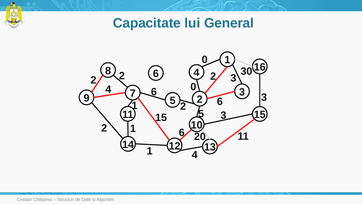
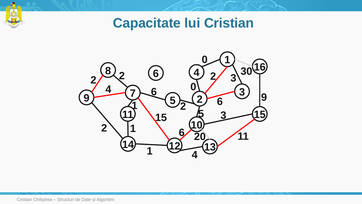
lui General: General -> Cristian (229, 23)
3: 3 -> 9 (264, 97)
